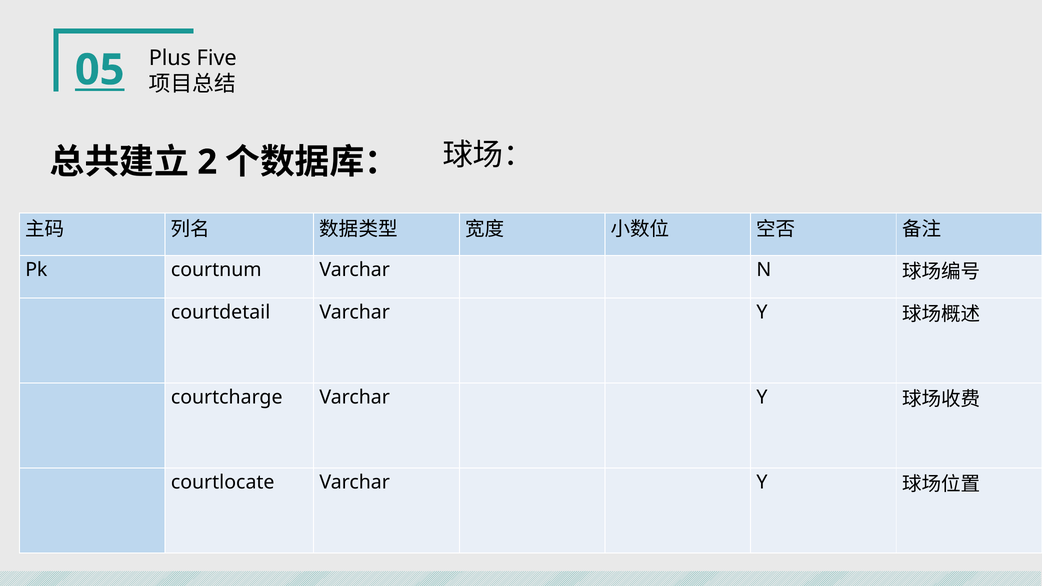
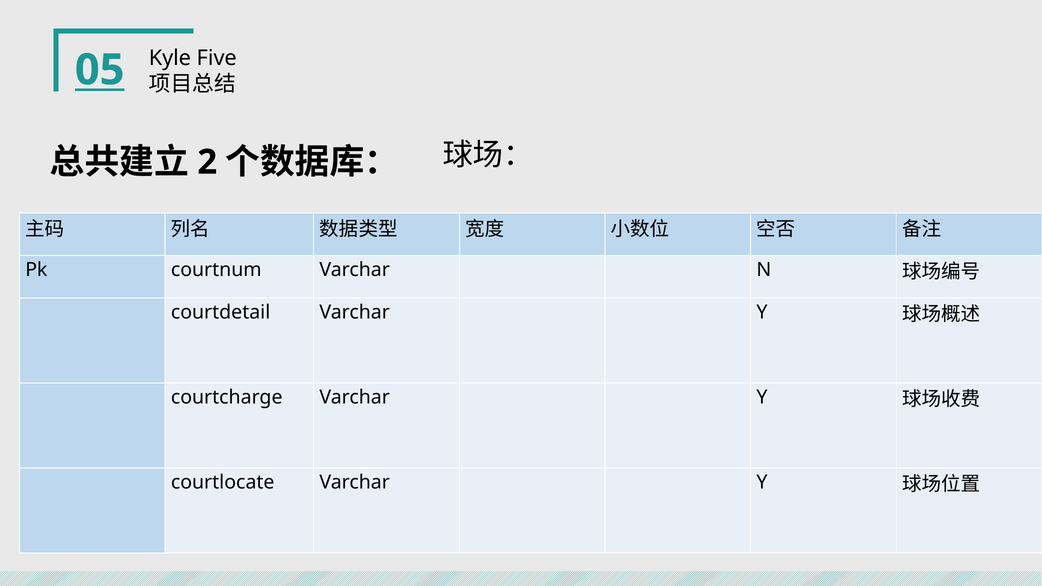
Plus: Plus -> Kyle (170, 58)
